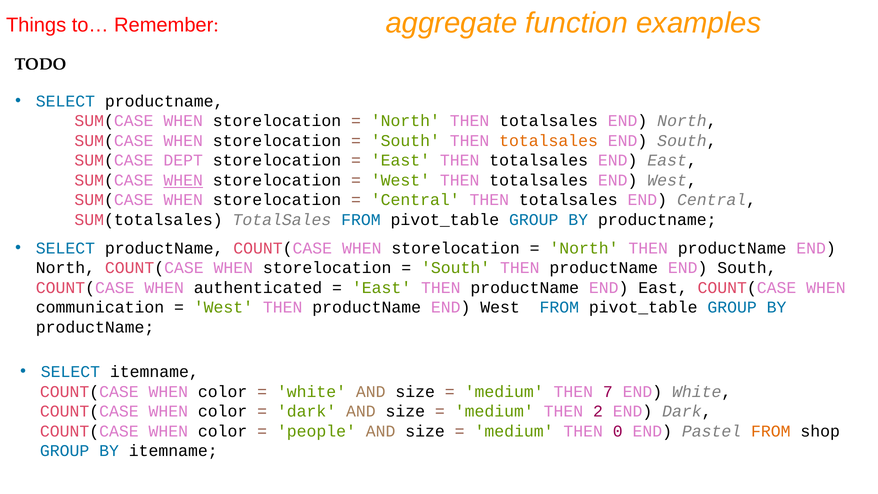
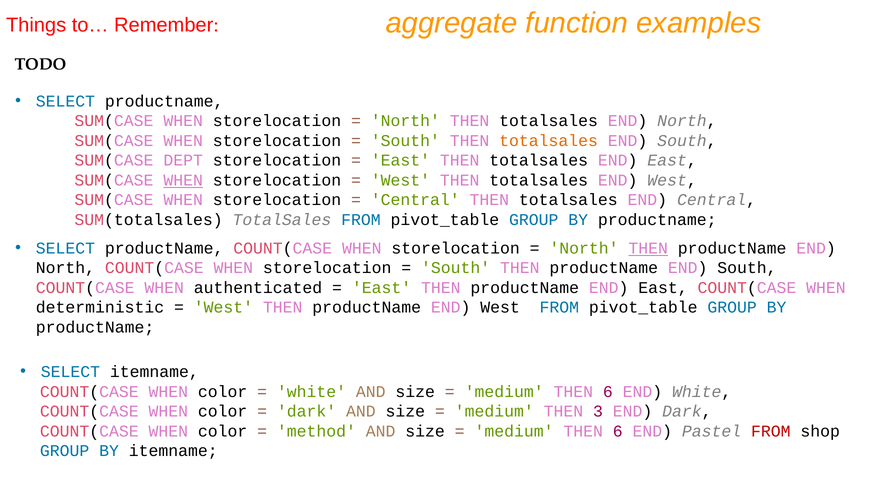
THEN underline: none -> present (648, 248)
communication: communication -> deterministic (100, 307)
7: 7 -> 6 (608, 392)
2: 2 -> 3 (598, 411)
people: people -> method (316, 431)
0: 0 -> 6 (618, 431)
FROM colour: orange -> red (771, 431)
